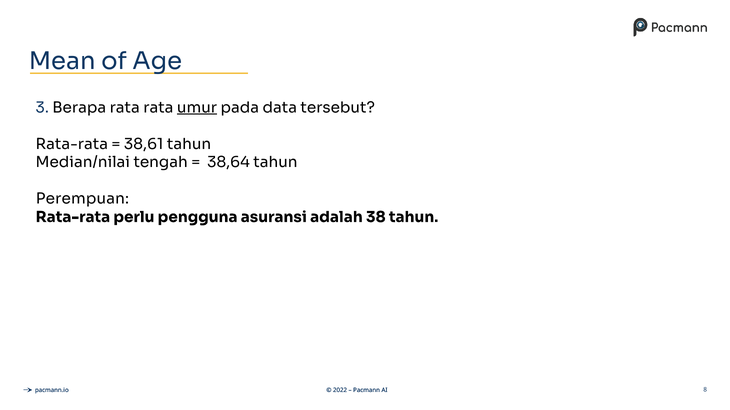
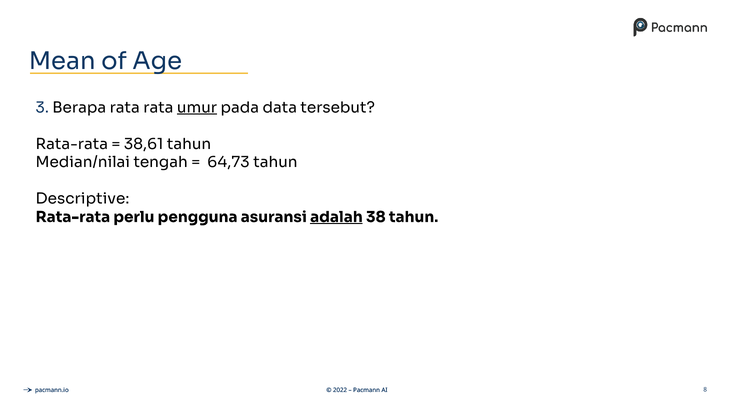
38,64: 38,64 -> 64,73 (228, 163)
Perempuan: Perempuan -> Descriptive (82, 199)
adalah underline: none -> present (336, 217)
